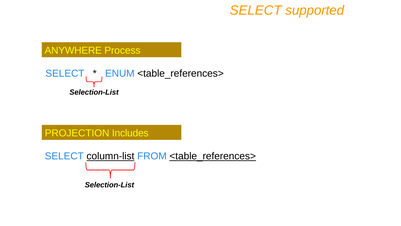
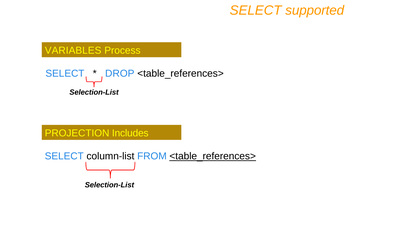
ANYWHERE: ANYWHERE -> VARIABLES (73, 50)
ENUM: ENUM -> DROP (120, 73)
column-list underline: present -> none (110, 156)
